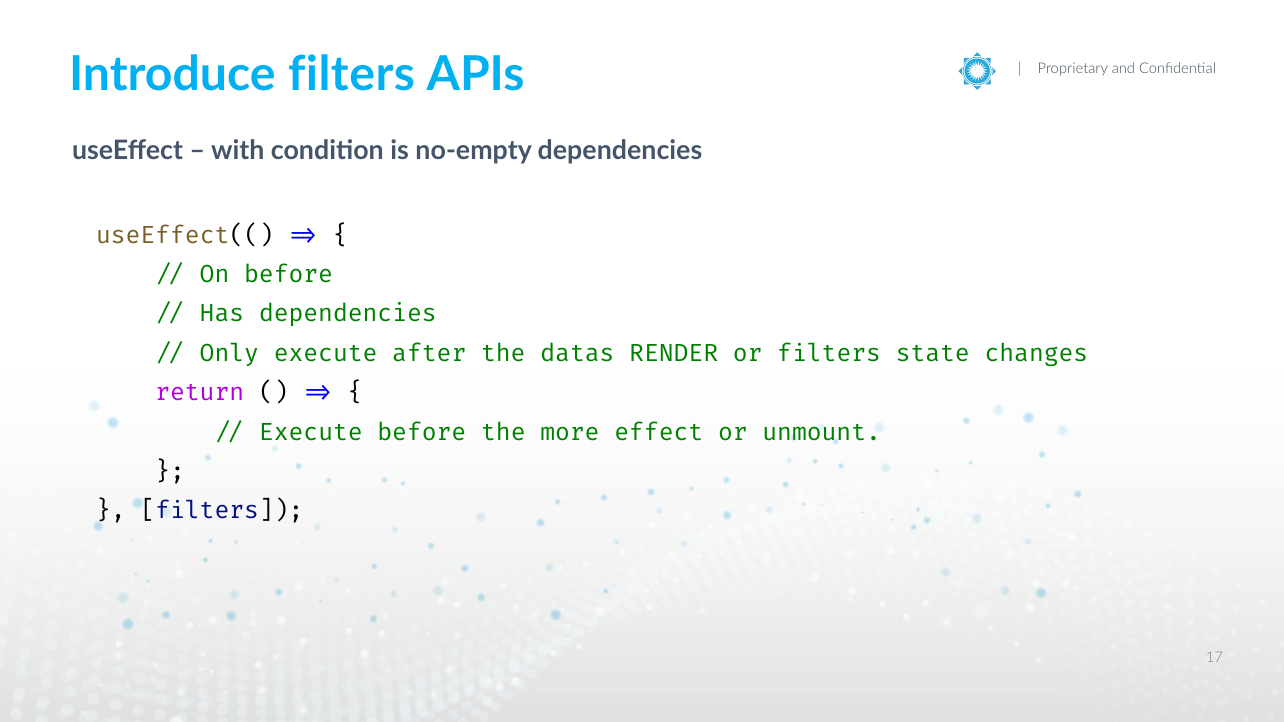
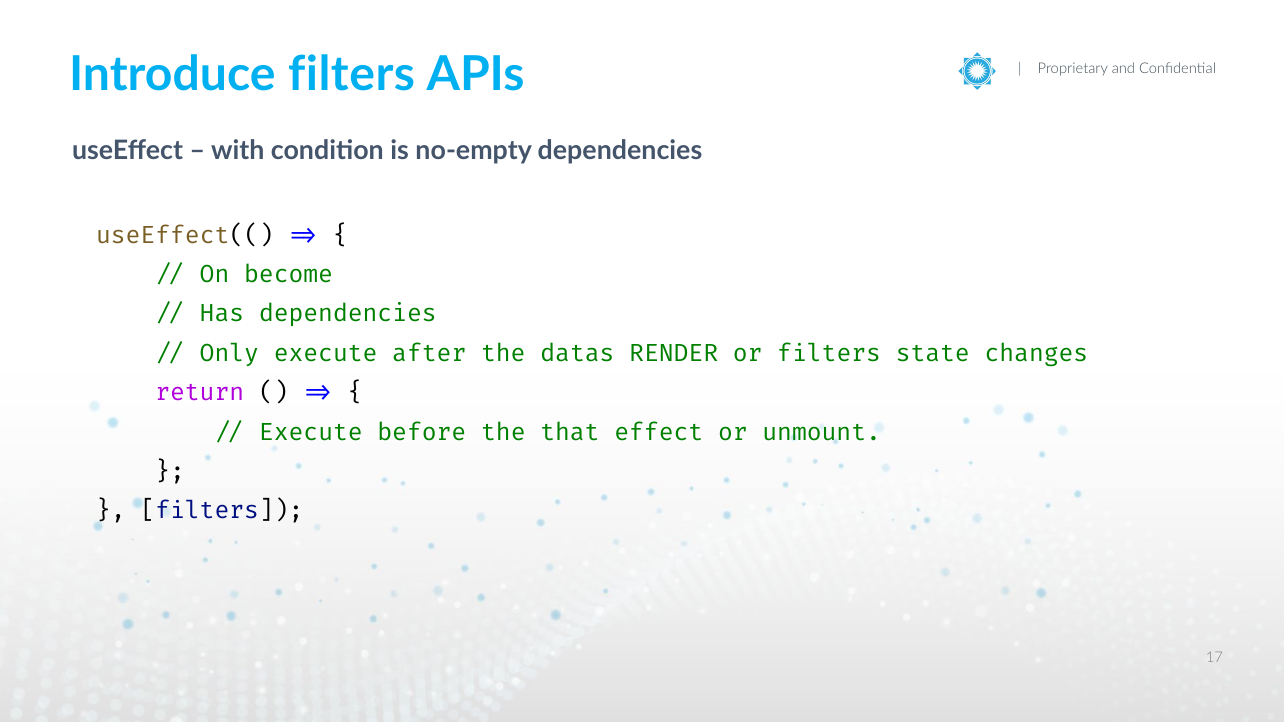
On before: before -> become (289, 275)
more: more -> that (570, 432)
